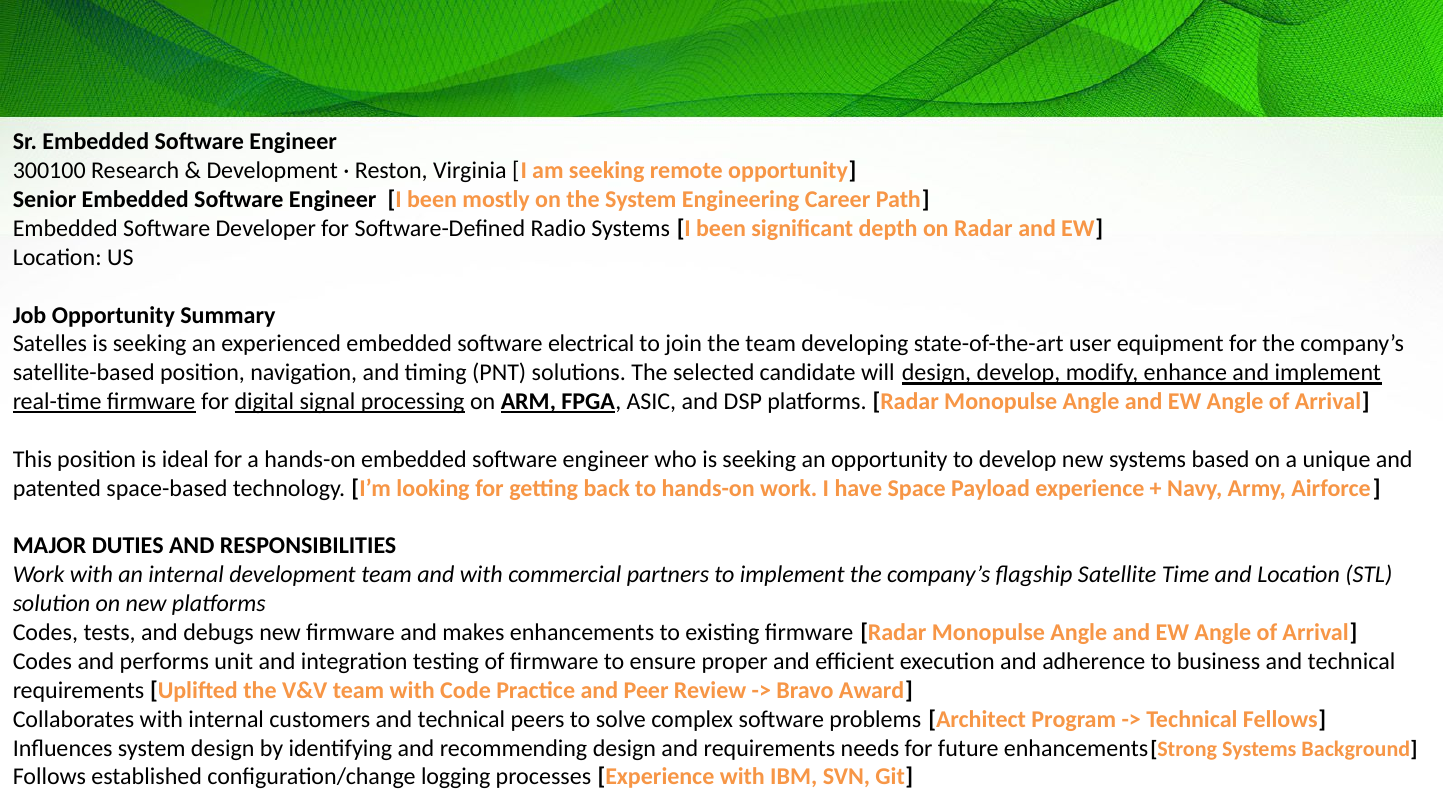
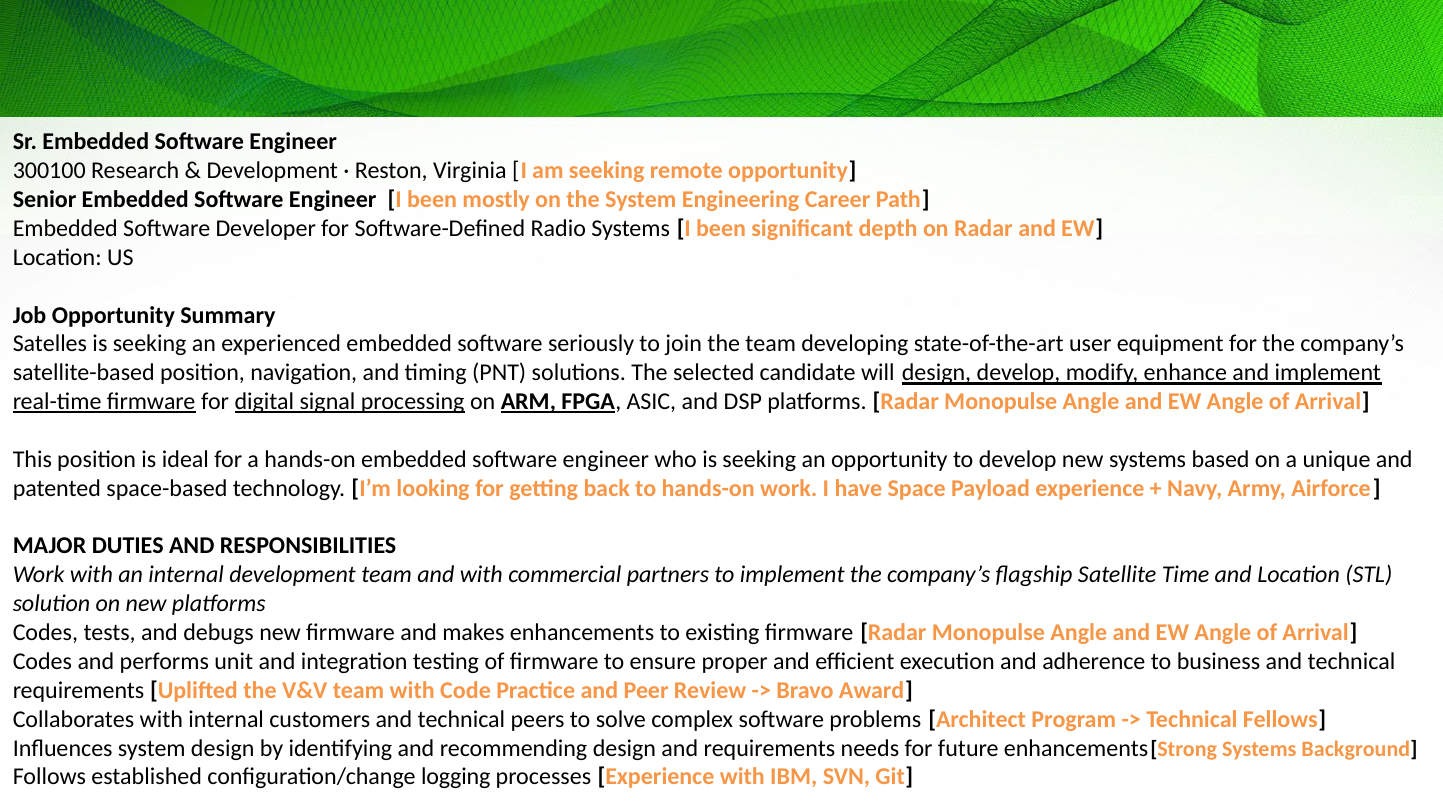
electrical: electrical -> seriously (591, 344)
